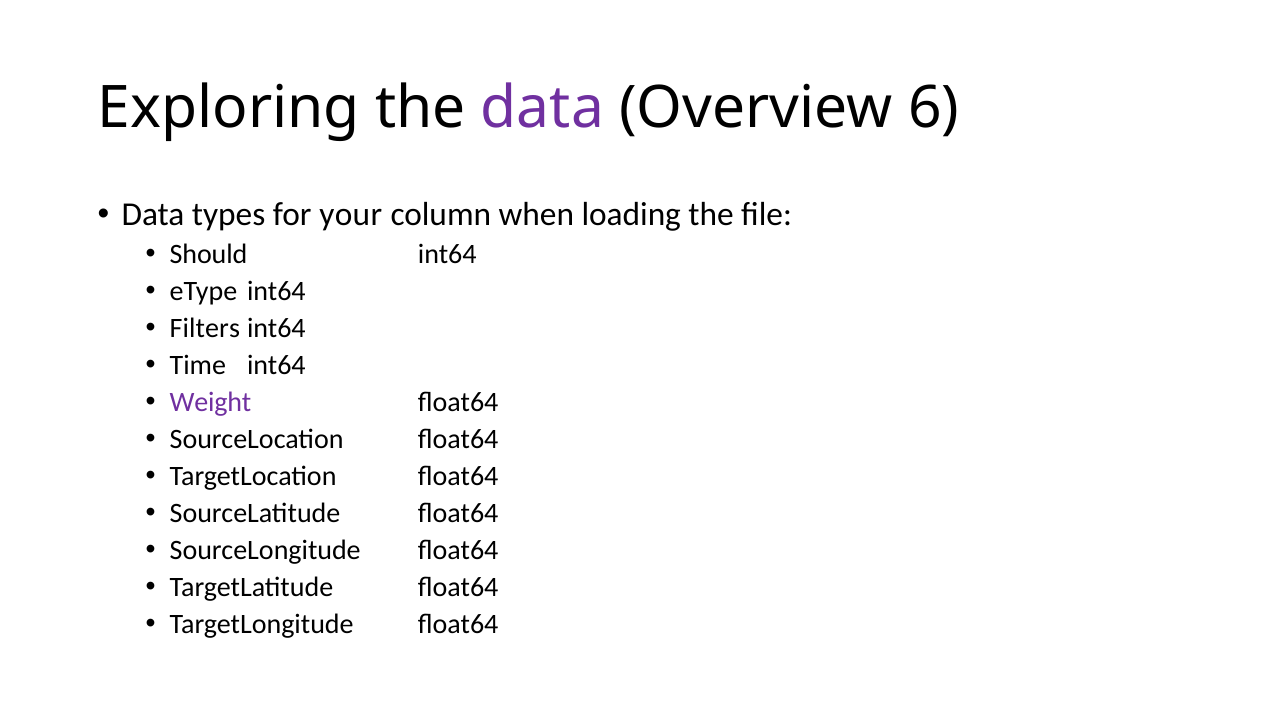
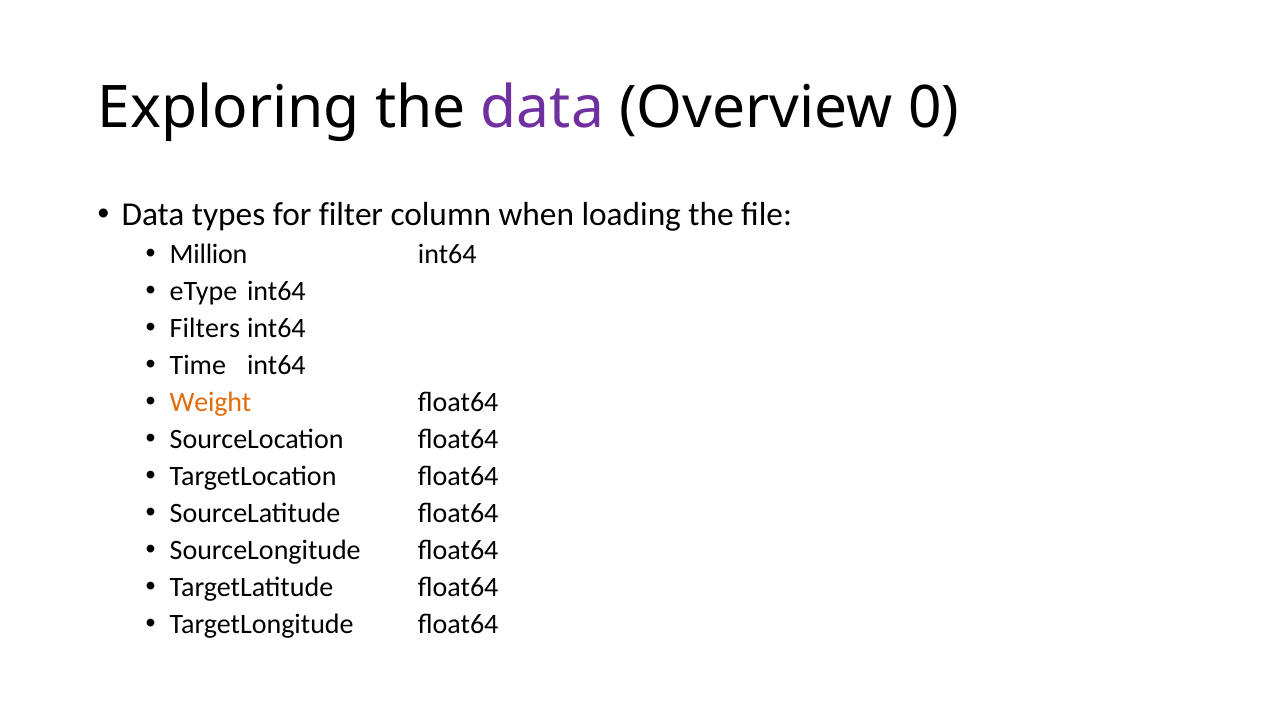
6: 6 -> 0 (934, 108)
your: your -> filter (351, 214)
Should: Should -> Million (209, 254)
Weight colour: purple -> orange (210, 402)
